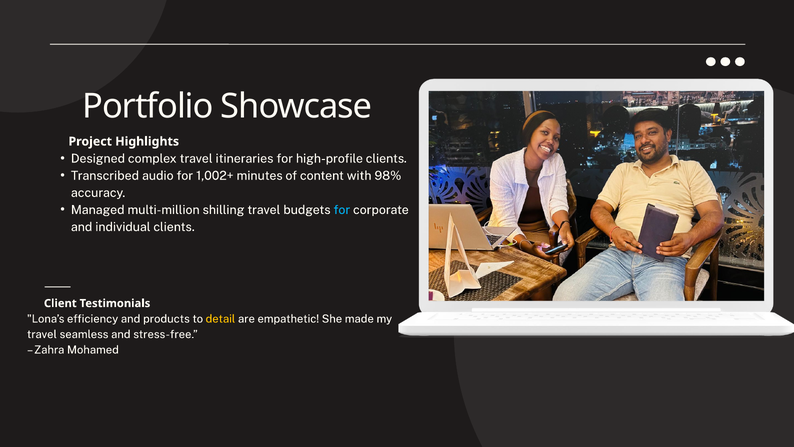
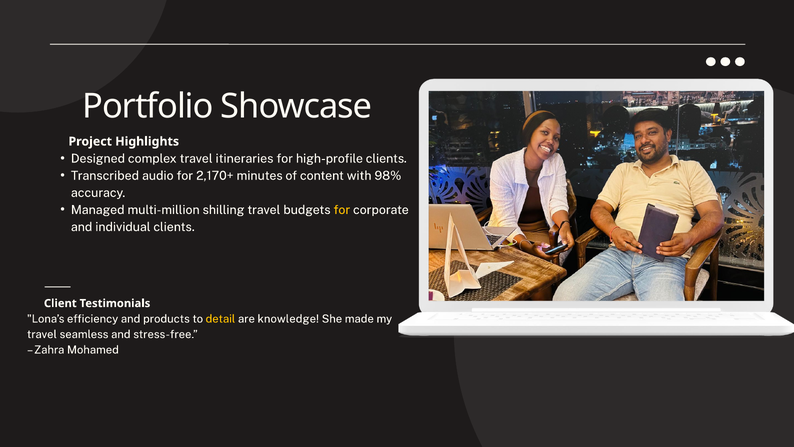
1,002+: 1,002+ -> 2,170+ (215, 176)
for colour: light blue -> yellow (342, 210)
empathetic: empathetic -> knowledge (288, 319)
